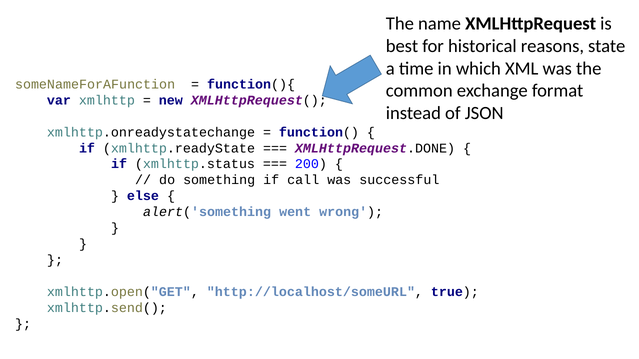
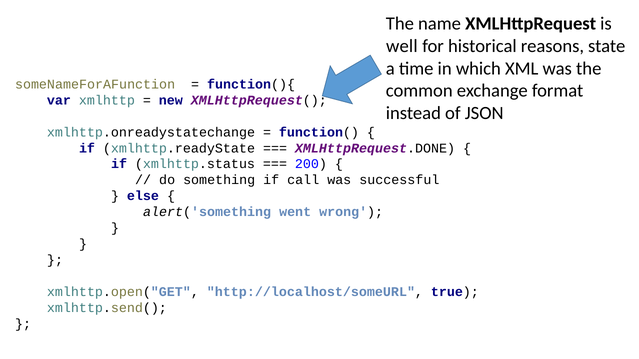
best: best -> well (402, 46)
